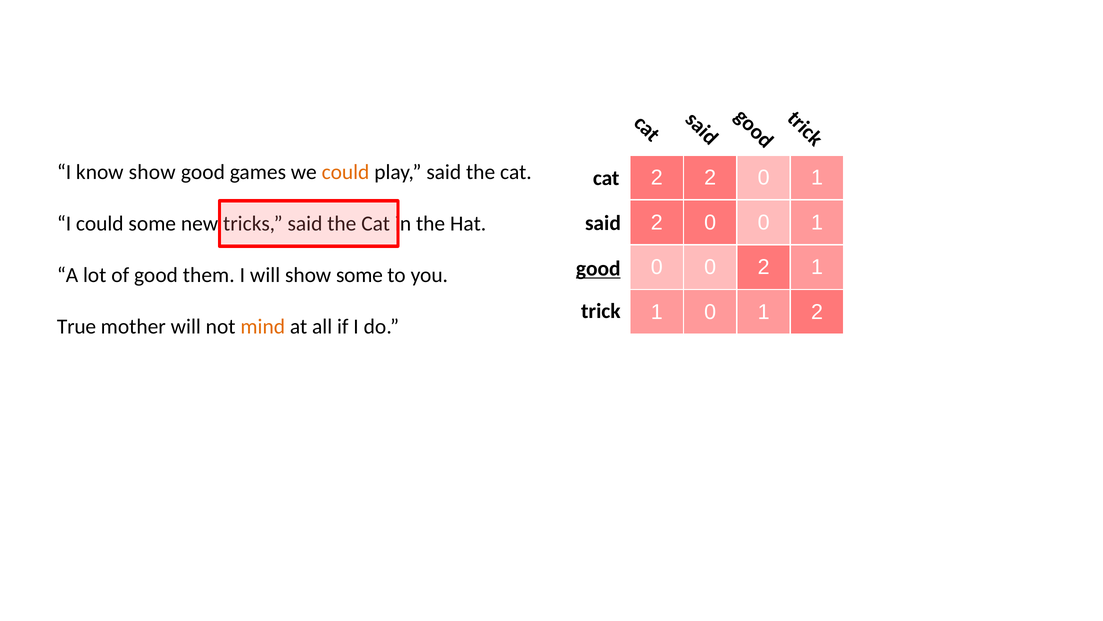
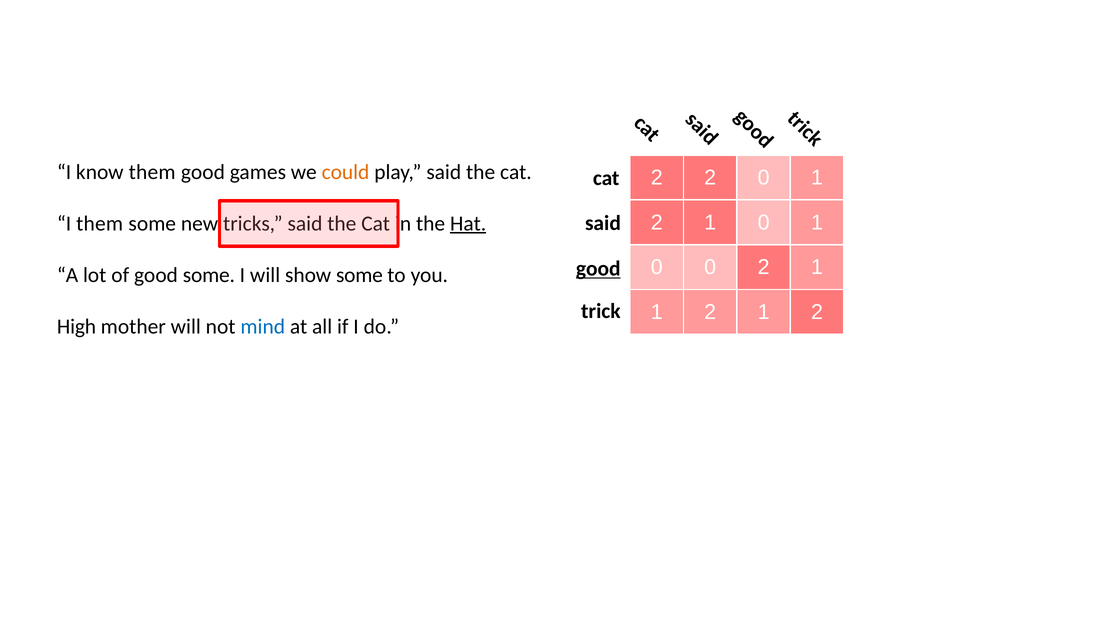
know show: show -> them (152, 172)
0: 0 -> 1 (710, 222)
I could: could -> them (100, 223)
Hat underline: none -> present (468, 223)
good them: them -> some (209, 275)
0: 0 -> 2 (710, 312)
True: True -> High (77, 326)
mind colour: orange -> blue (263, 326)
